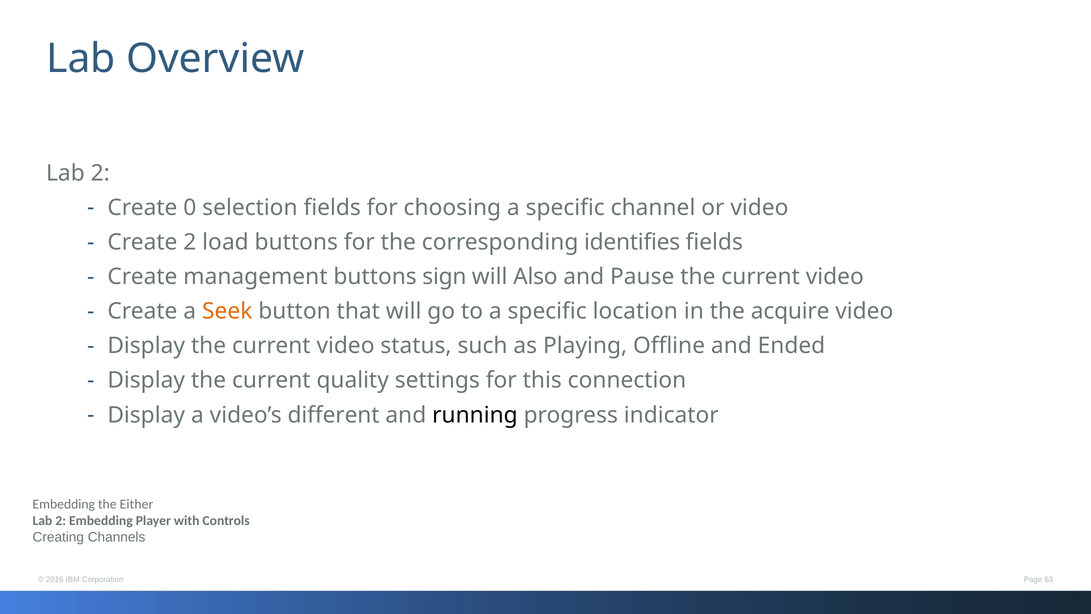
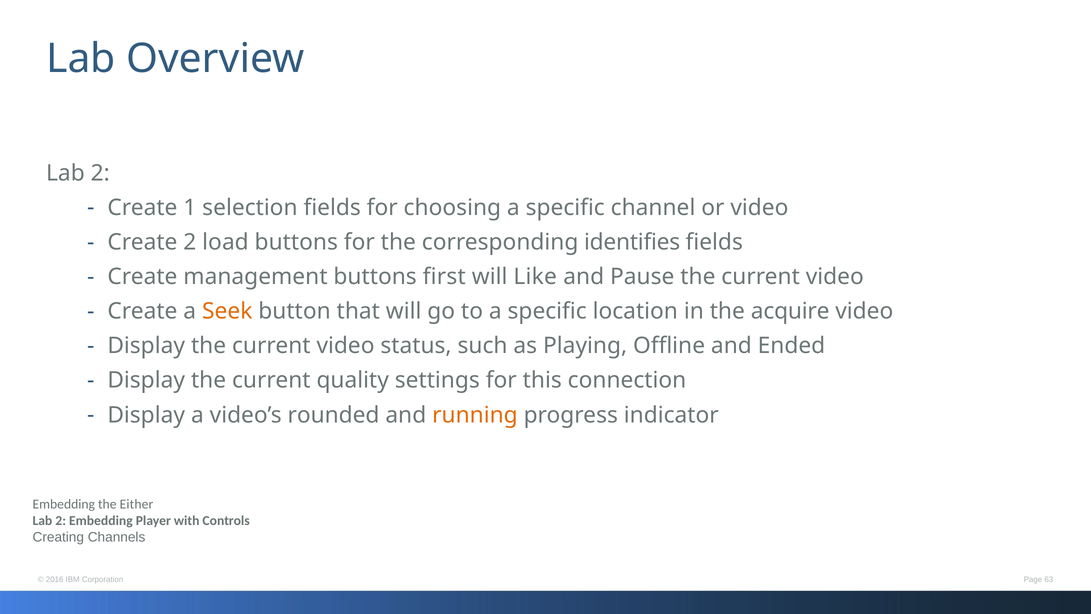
0: 0 -> 1 (190, 208)
sign: sign -> first (444, 277)
Also: Also -> Like (535, 277)
different: different -> rounded (334, 415)
running colour: black -> orange (475, 415)
